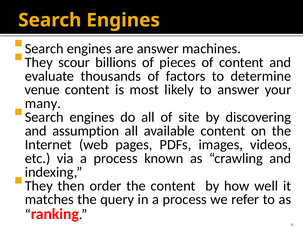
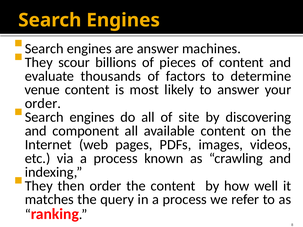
many: many -> order (43, 104)
assumption: assumption -> component (86, 131)
